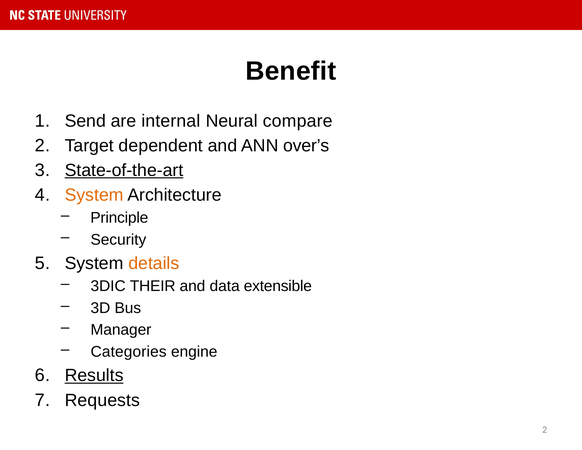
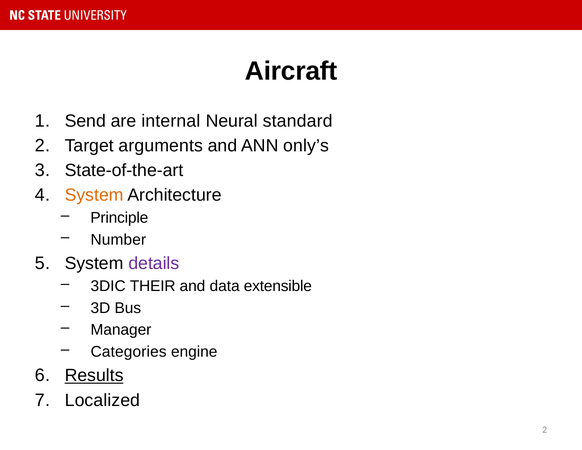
Benefit: Benefit -> Aircraft (291, 71)
compare: compare -> standard (298, 121)
dependent: dependent -> arguments (161, 146)
over’s: over’s -> only’s (306, 146)
State-of-the-art underline: present -> none (124, 170)
Security: Security -> Number (118, 239)
details colour: orange -> purple (154, 263)
Requests: Requests -> Localized (102, 400)
